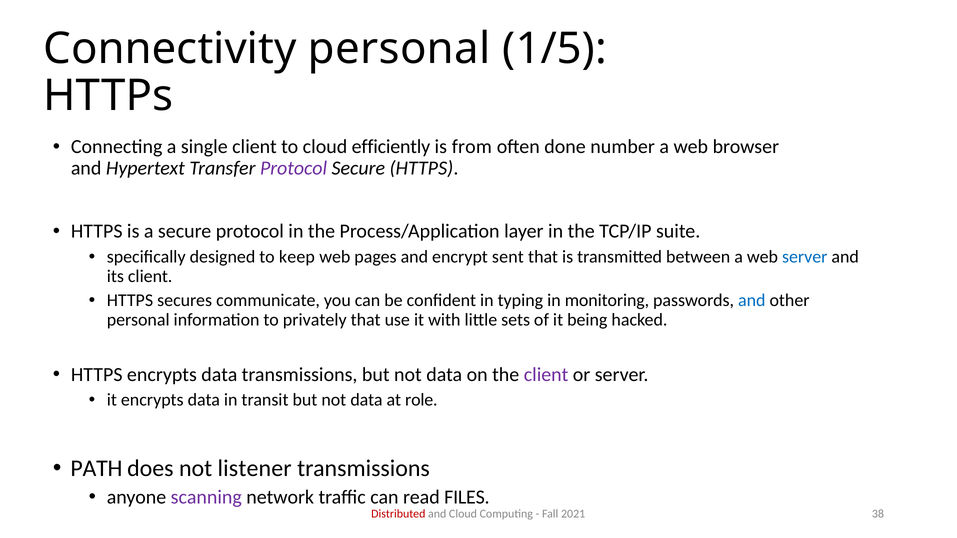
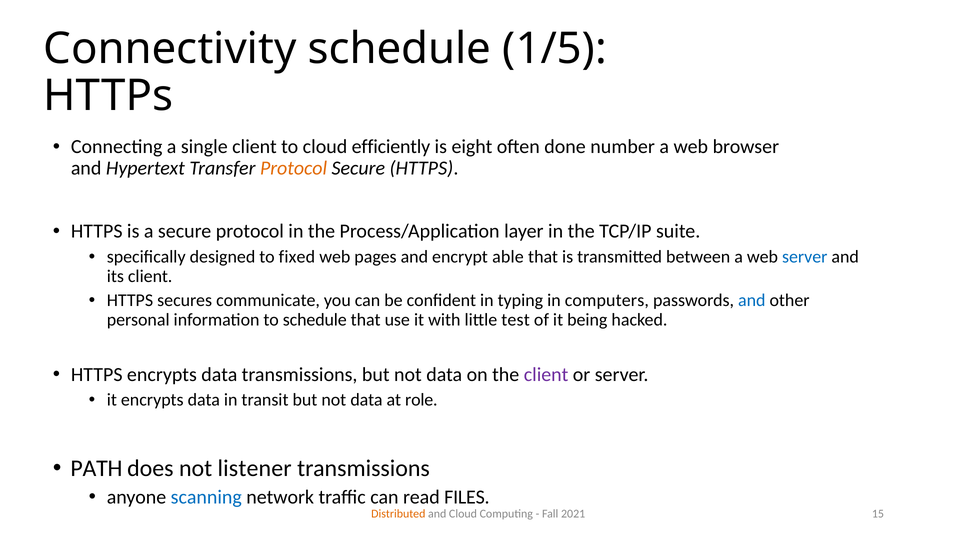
Connectivity personal: personal -> schedule (399, 49)
from: from -> eight (472, 147)
Protocol colour: purple -> orange (294, 168)
keep: keep -> fixed (297, 257)
sent: sent -> able (508, 257)
monitoring: monitoring -> computers (607, 301)
to privately: privately -> schedule (315, 320)
sets: sets -> test (516, 320)
scanning colour: purple -> blue (206, 497)
Distributed colour: red -> orange (398, 514)
38: 38 -> 15 (878, 514)
